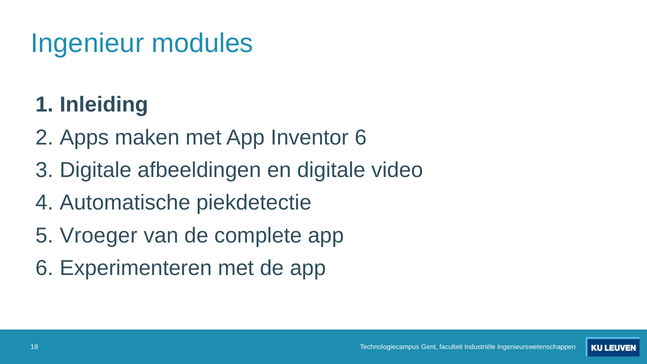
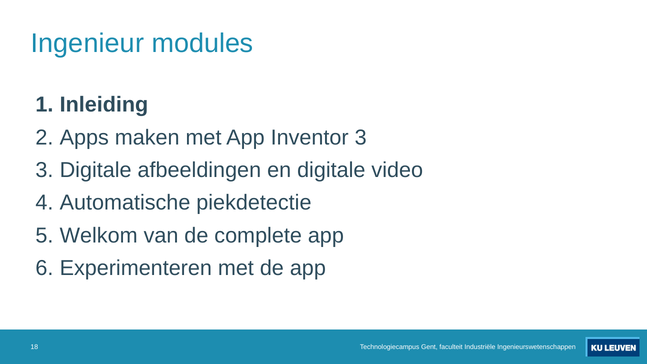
Inventor 6: 6 -> 3 (361, 137)
Vroeger: Vroeger -> Welkom (99, 235)
